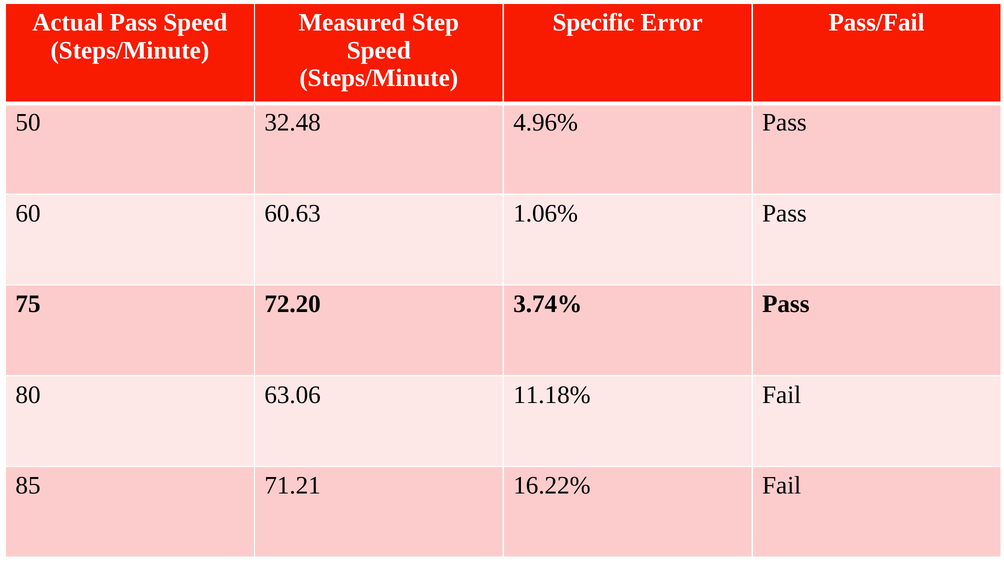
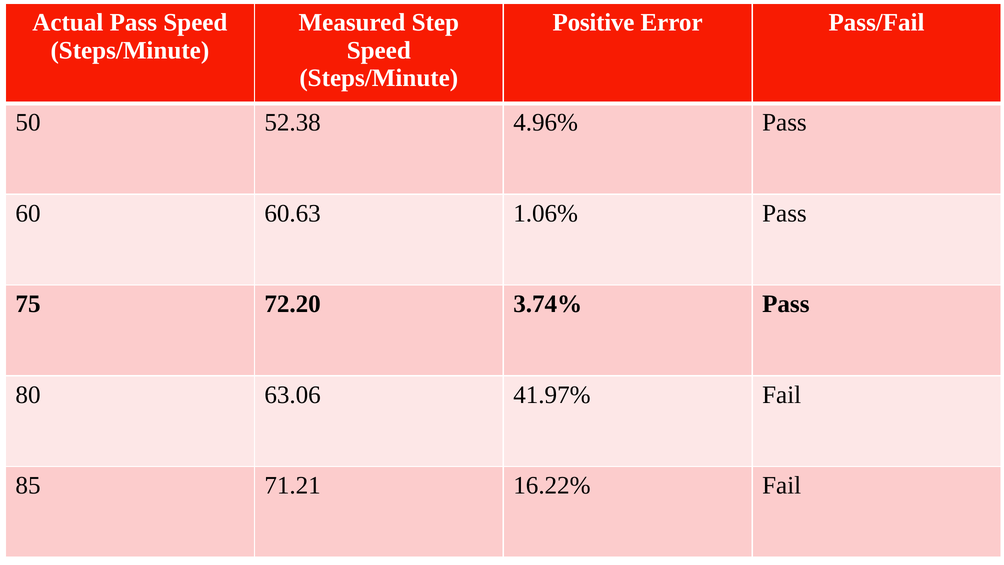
Specific: Specific -> Positive (594, 23)
32.48: 32.48 -> 52.38 (293, 123)
11.18%: 11.18% -> 41.97% (552, 395)
